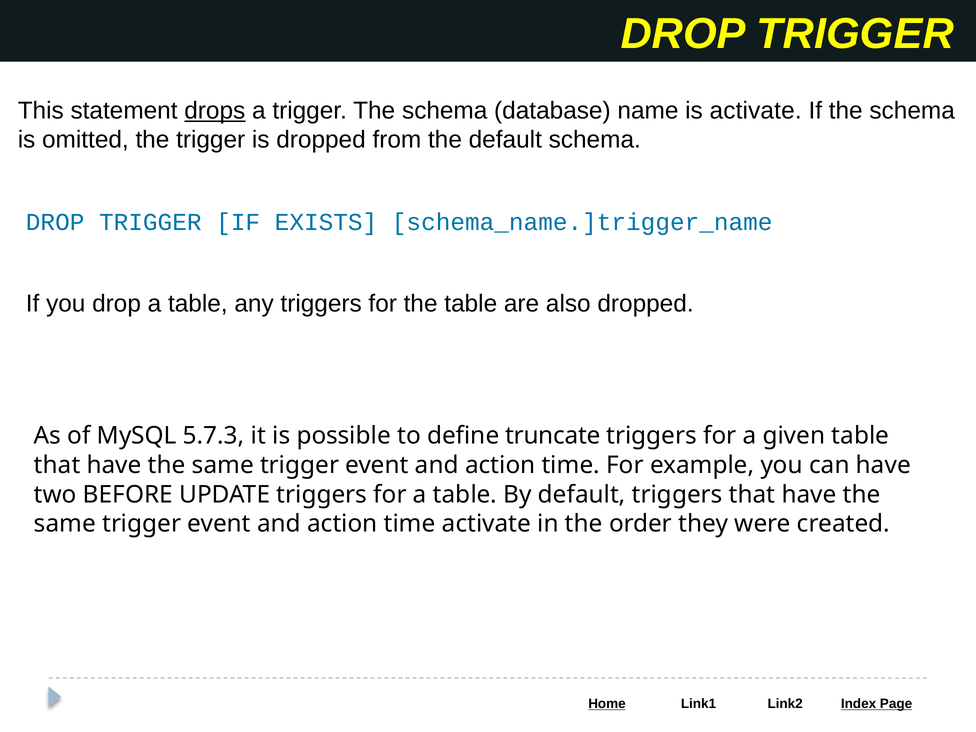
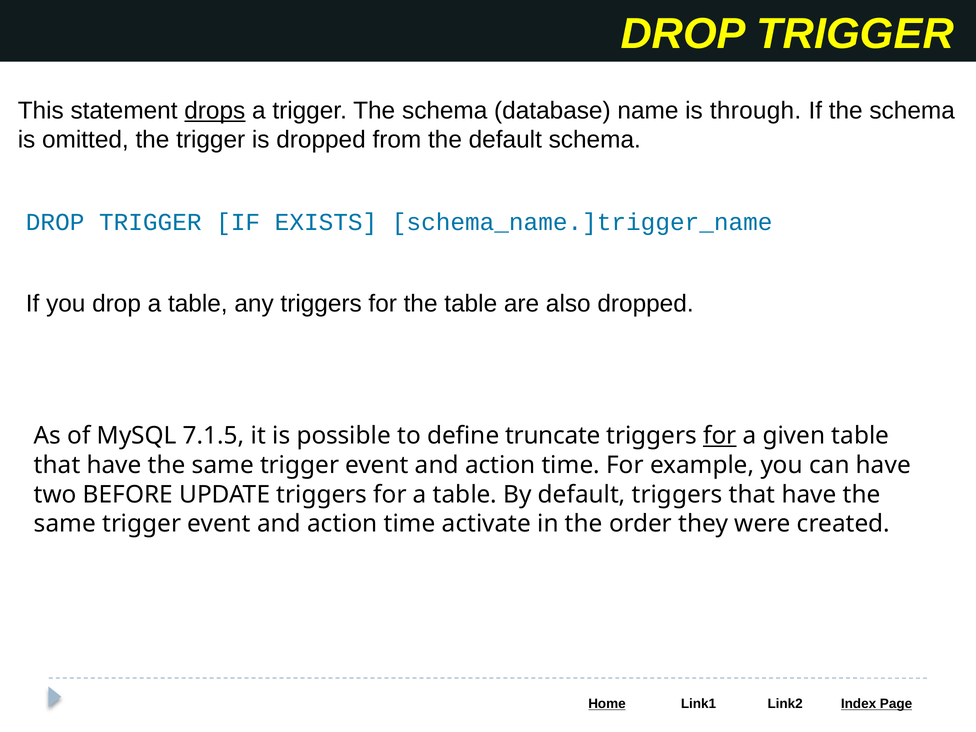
is activate: activate -> through (756, 111)
5.7.3: 5.7.3 -> 7.1.5 (214, 436)
for underline: none -> present (720, 436)
